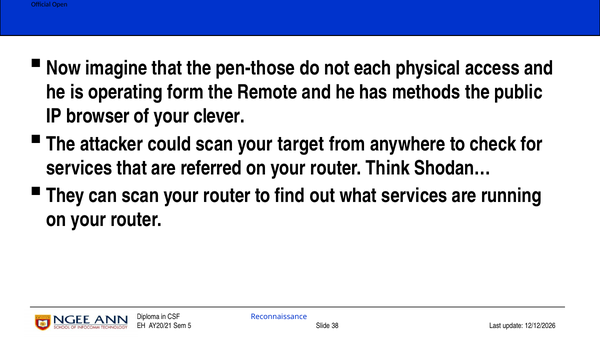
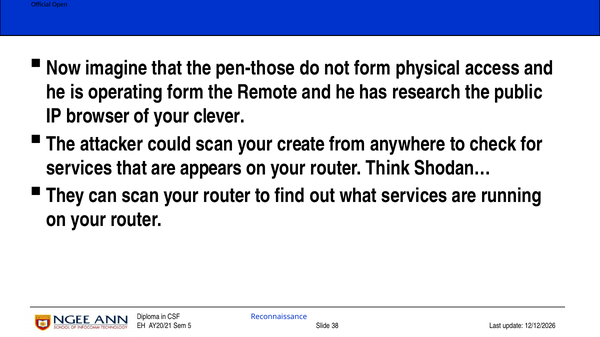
not each: each -> form (373, 68)
methods: methods -> research (426, 92)
target: target -> create (301, 144)
referred: referred -> appears (211, 168)
